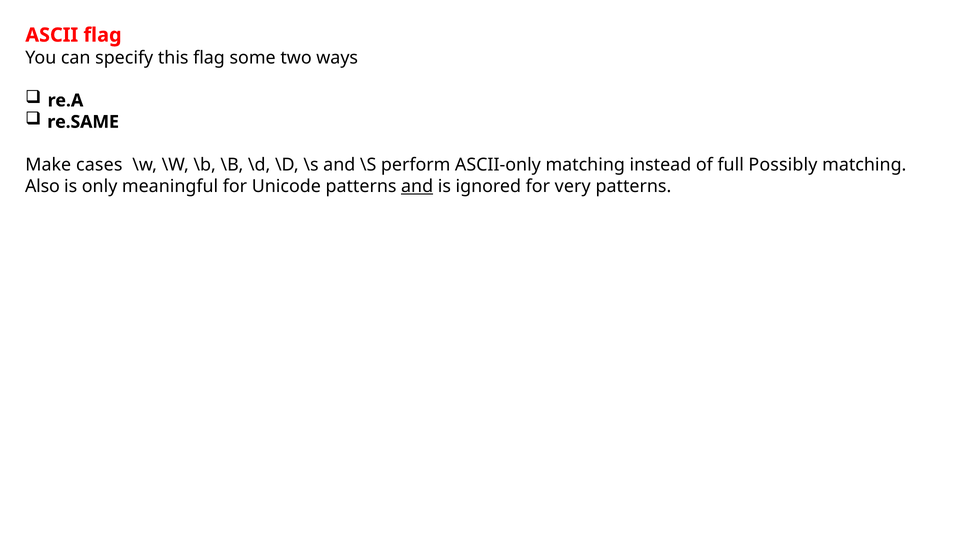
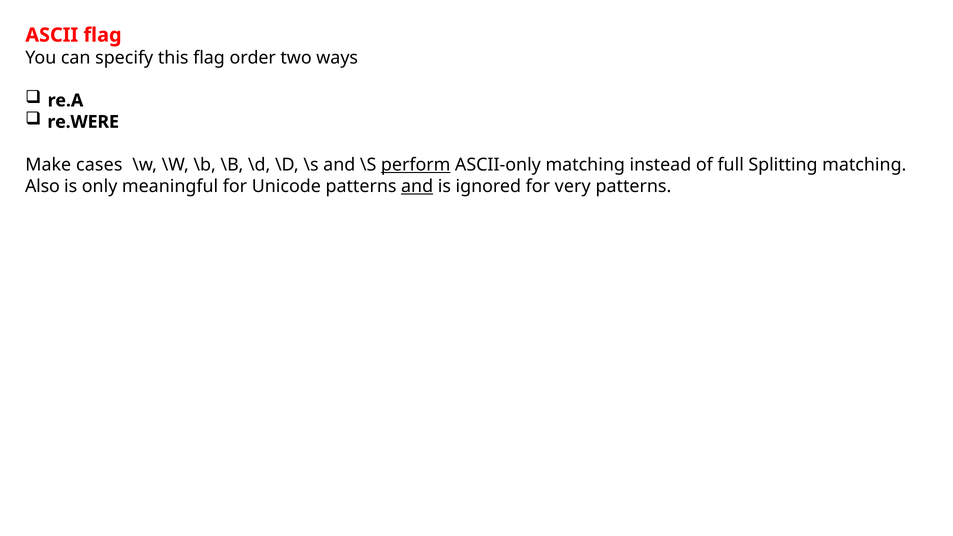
some: some -> order (253, 58)
re.SAME: re.SAME -> re.WERE (83, 122)
perform underline: none -> present (416, 165)
Possibly: Possibly -> Splitting (783, 165)
